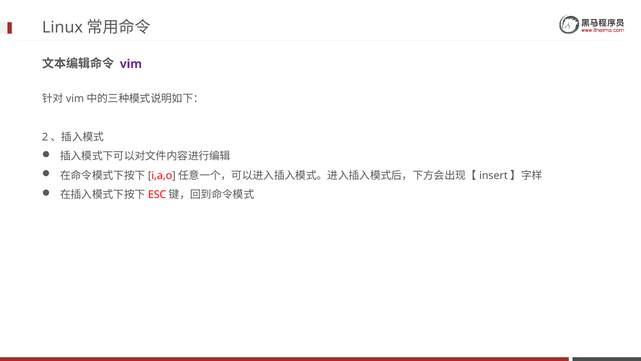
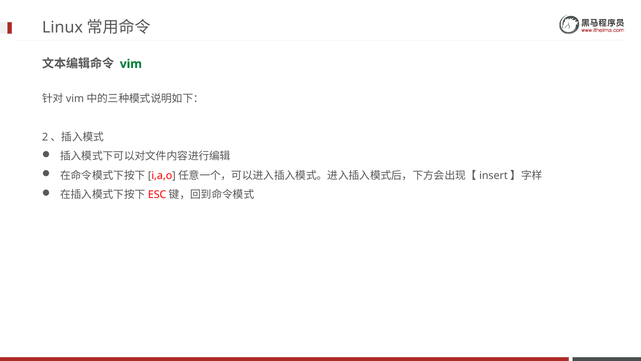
vim colour: purple -> green (131, 64)
